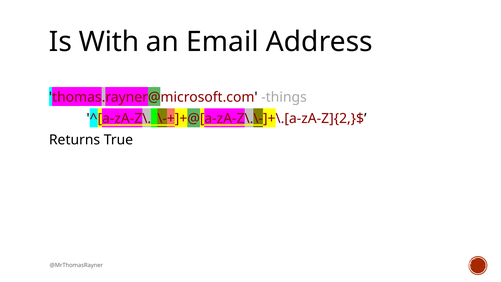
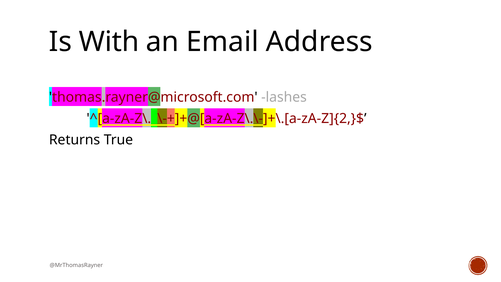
things: things -> lashes (284, 97)
